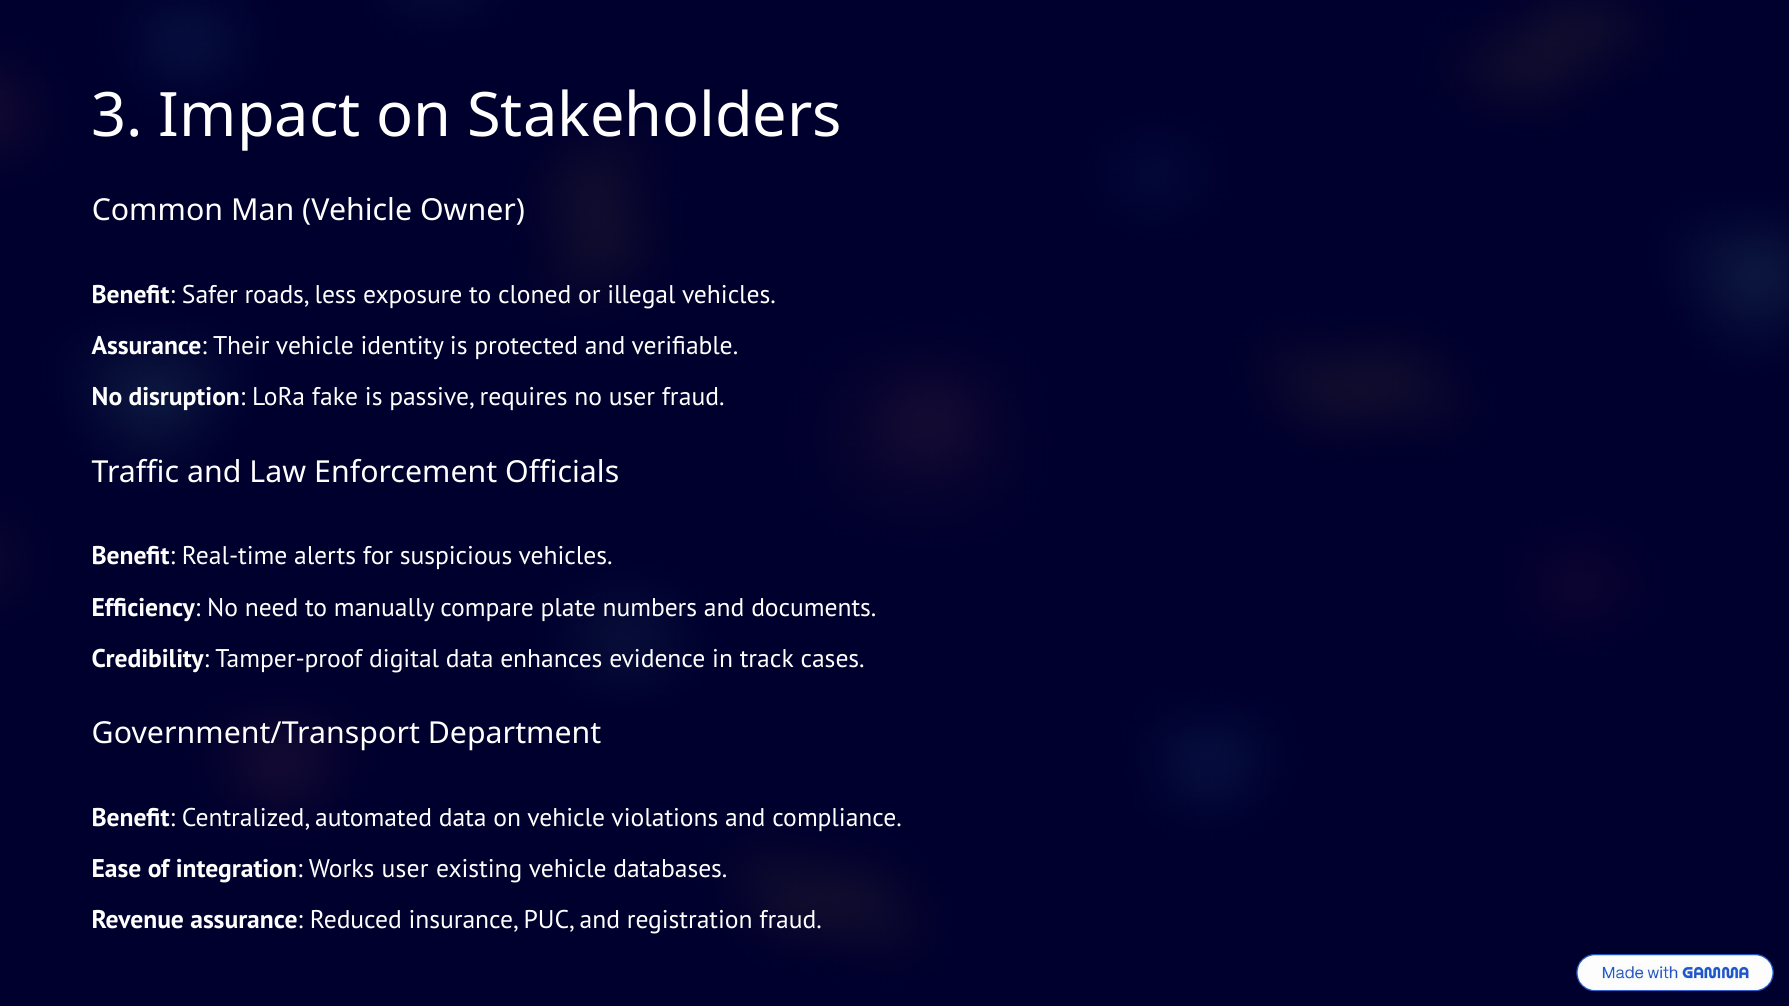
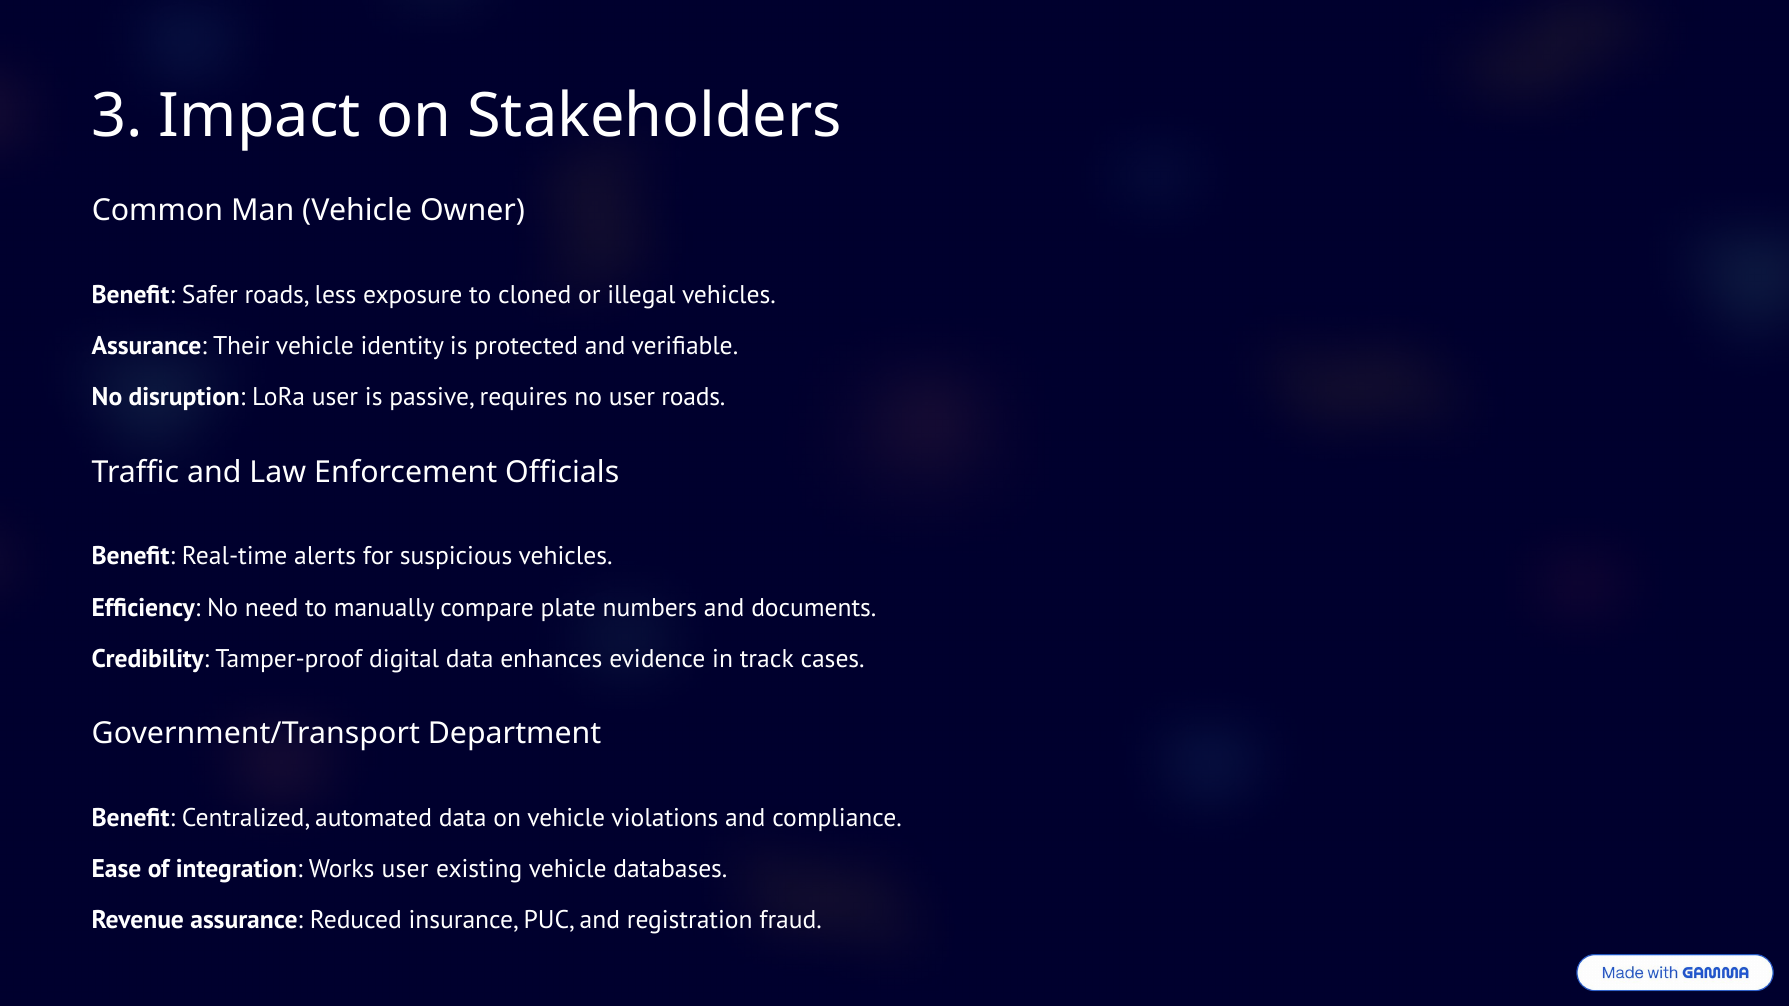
LoRa fake: fake -> user (335, 397)
user fraud: fraud -> roads (693, 397)
